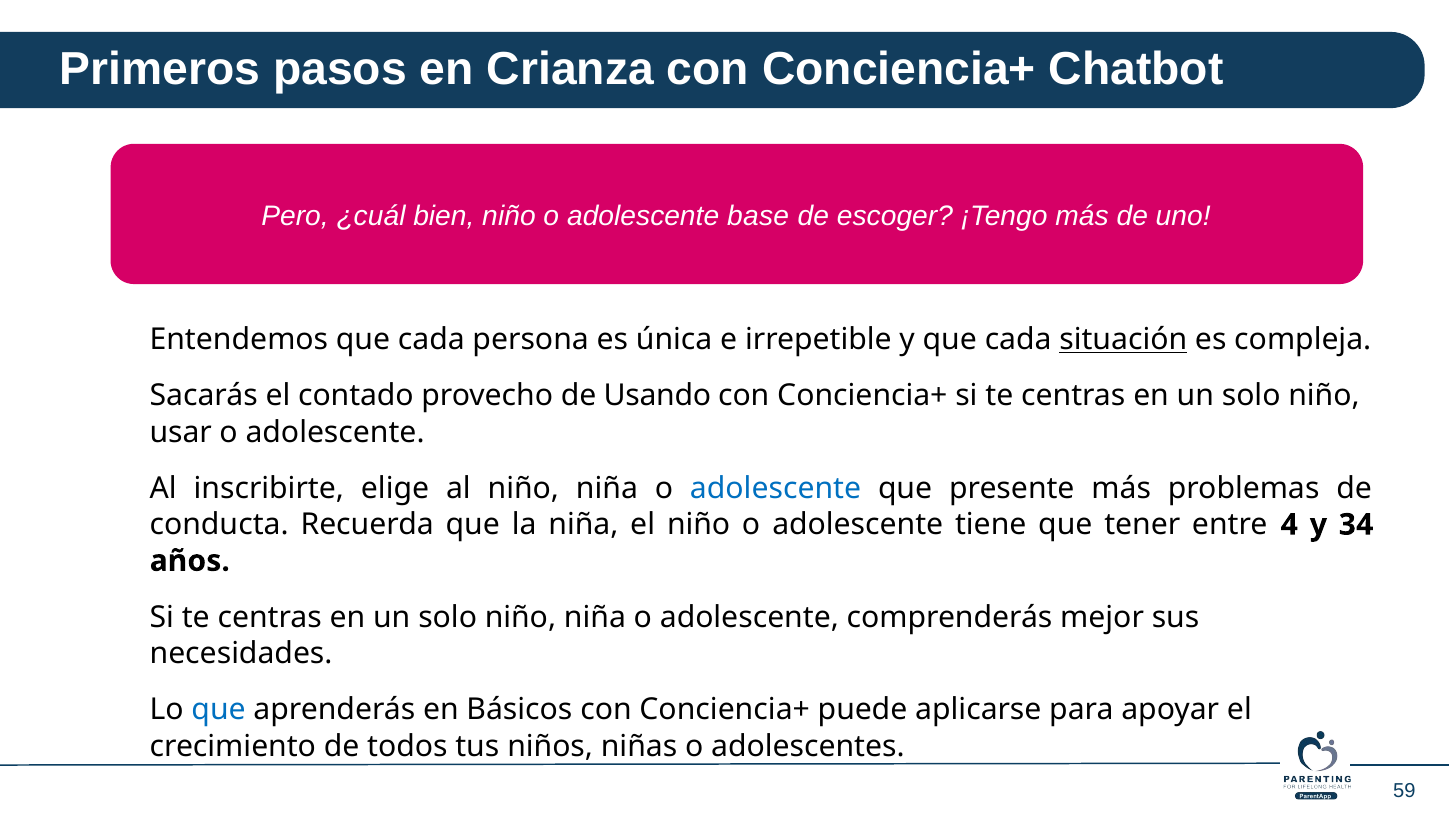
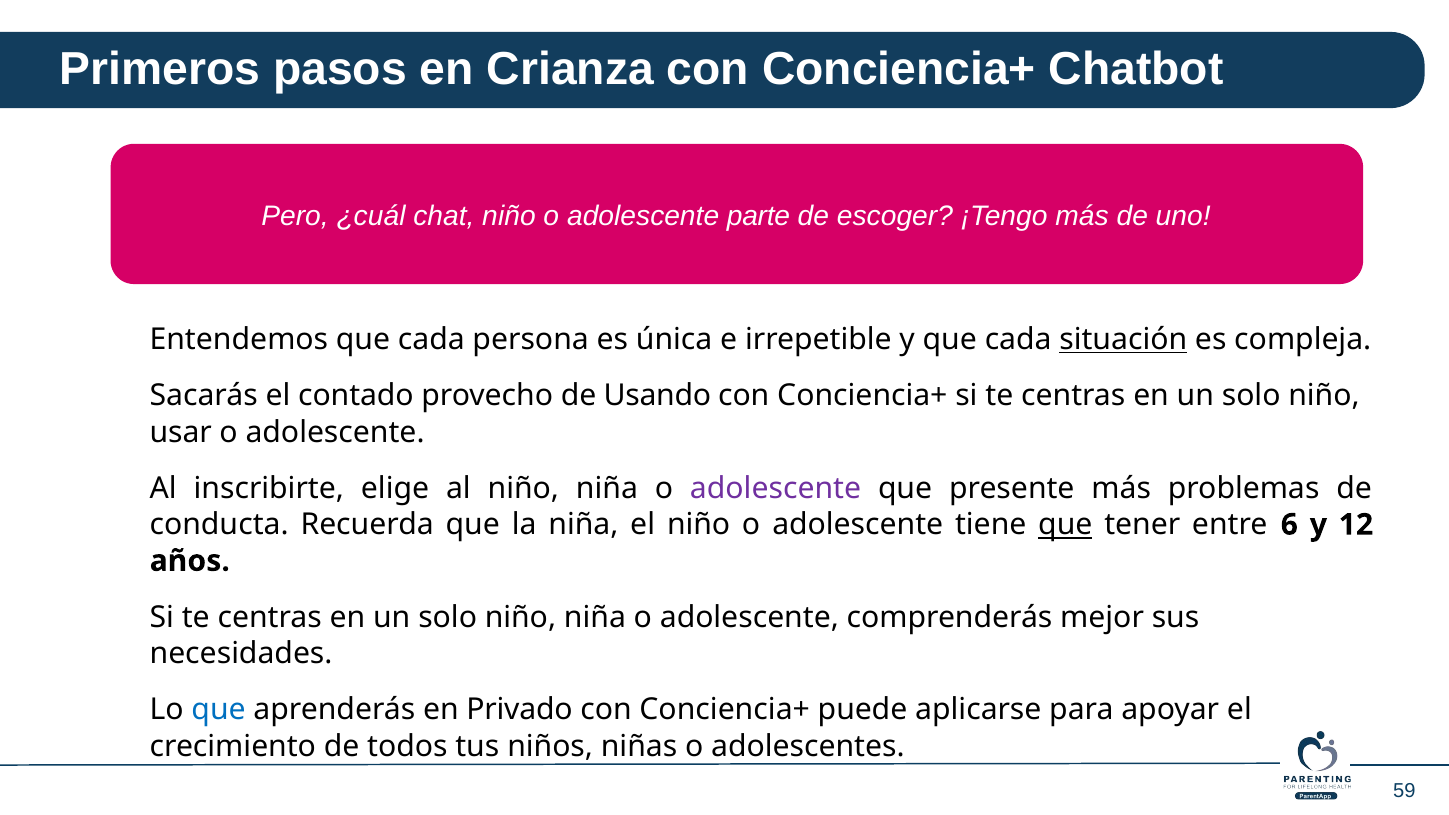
bien: bien -> chat (444, 216)
base: base -> parte (758, 216)
adolescente colour: blue -> purple (776, 489)
que underline: none -> present (1065, 525)
4: 4 -> 6 (1289, 525)
34: 34 -> 12 (1356, 525)
Básicos: Básicos -> Privado (520, 710)
